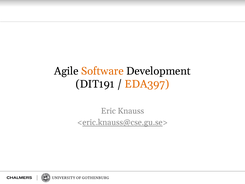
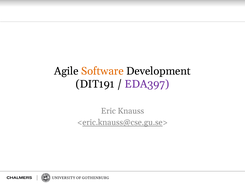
EDA397 colour: orange -> purple (147, 84)
